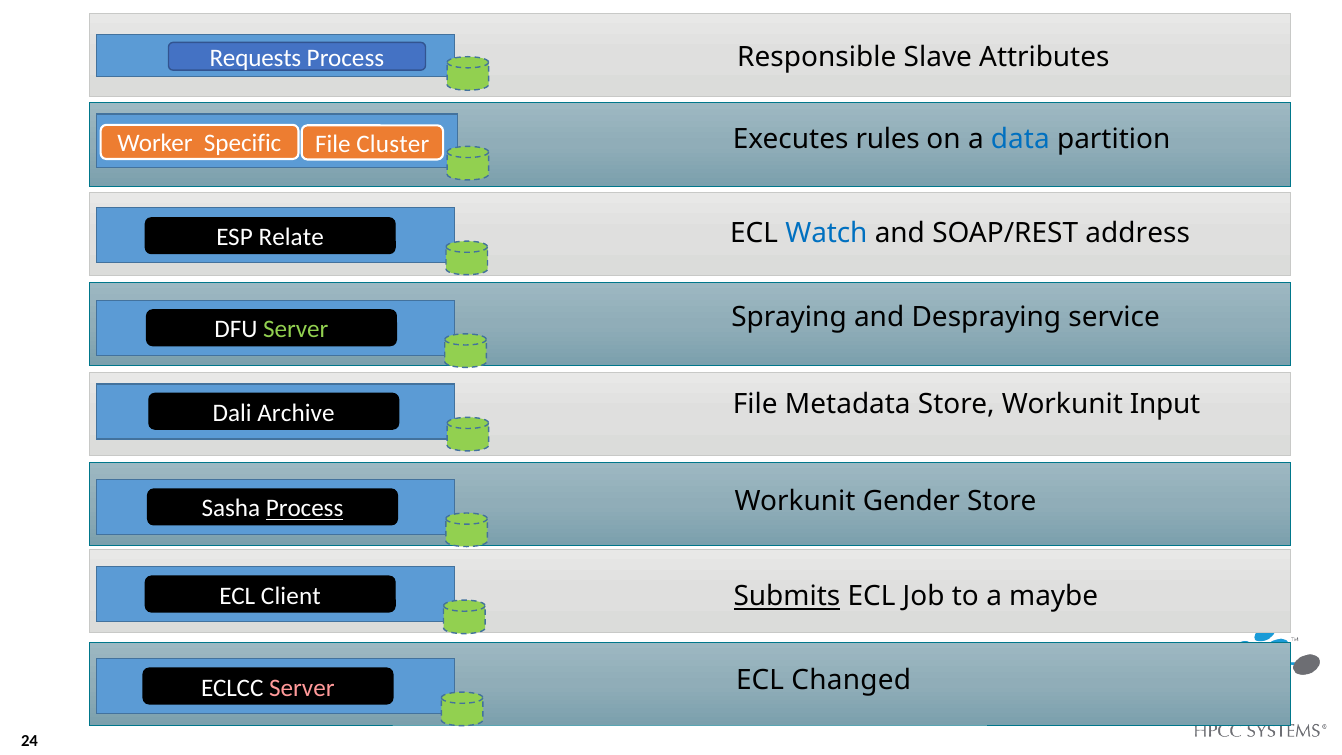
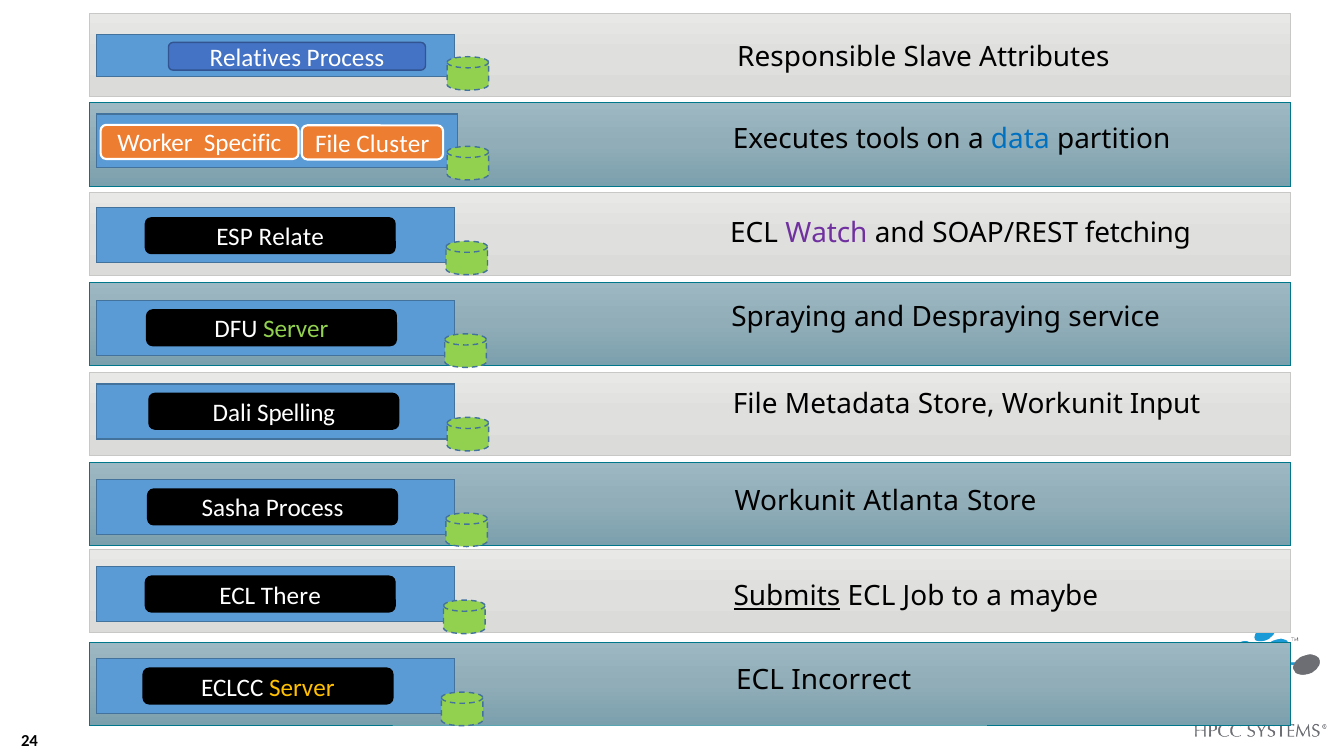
Requests: Requests -> Relatives (255, 58)
rules: rules -> tools (888, 140)
Watch colour: blue -> purple (826, 233)
address: address -> fetching (1138, 233)
Archive: Archive -> Spelling (296, 413)
Gender: Gender -> Atlanta (911, 501)
Process underline: present -> none (305, 509)
Client: Client -> There (291, 596)
Changed: Changed -> Incorrect (851, 680)
Server colour: pink -> yellow (302, 688)
